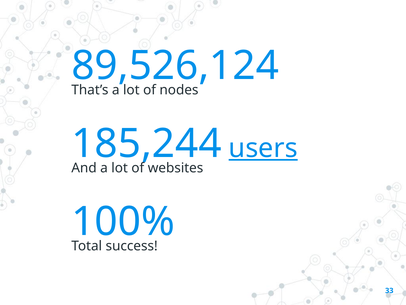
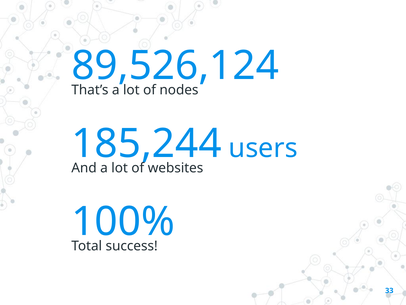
users underline: present -> none (263, 148)
